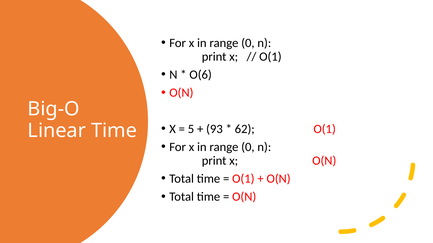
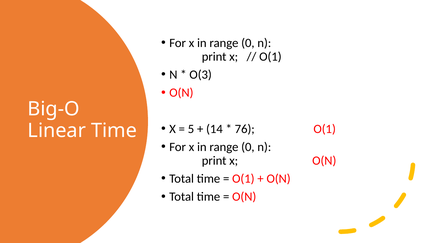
O(6: O(6 -> O(3 (201, 75)
93: 93 -> 14 (214, 129)
62: 62 -> 76 (245, 129)
